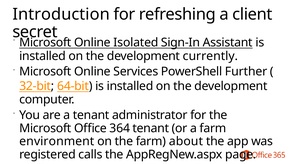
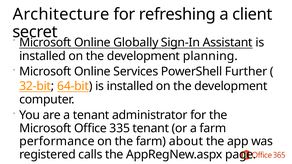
Introduction: Introduction -> Architecture (61, 14)
Isolated: Isolated -> Globally (136, 43)
currently: currently -> planning (210, 56)
364: 364 -> 335 (120, 128)
environment: environment -> performance (57, 142)
